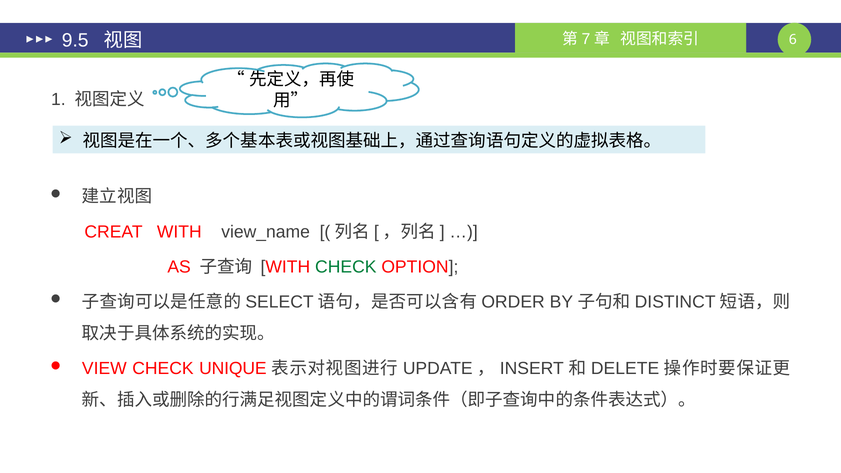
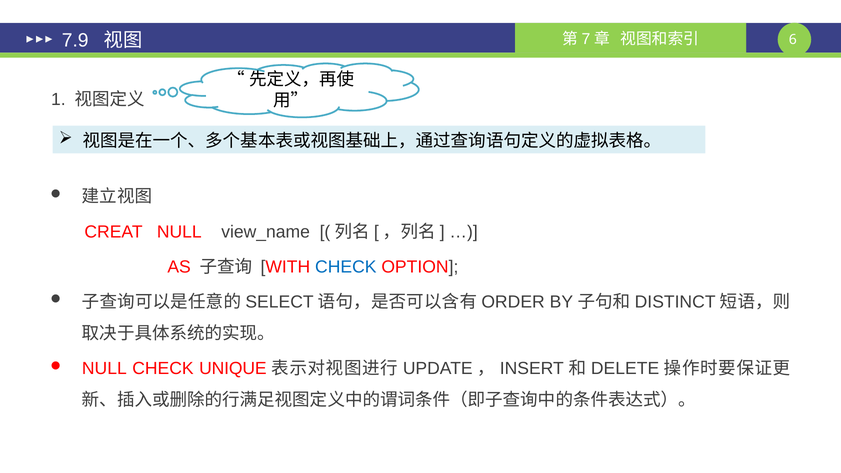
9.5: 9.5 -> 7.9 (75, 40)
CREAT WITH: WITH -> NULL (179, 232)
CHECK colour: green -> blue (346, 267)
VIEW: VIEW -> NULL (104, 369)
